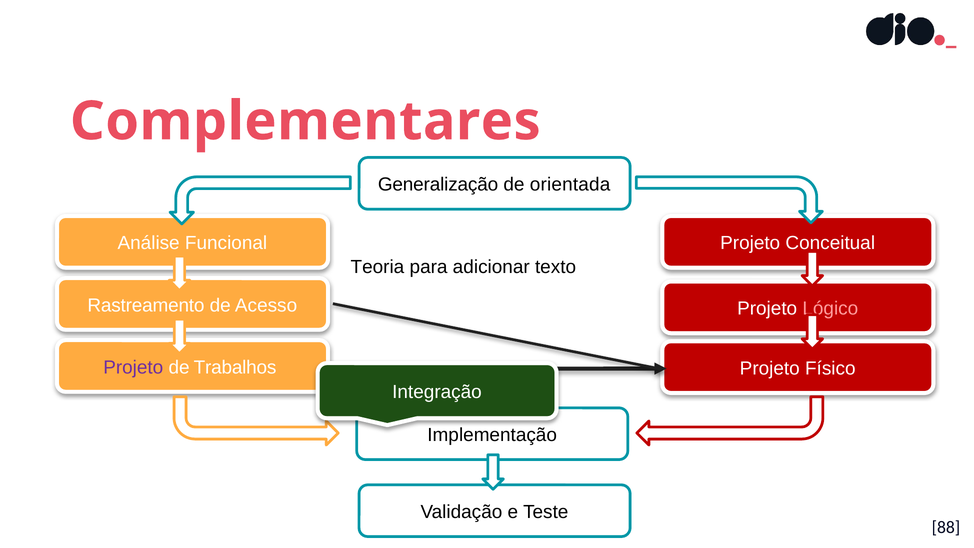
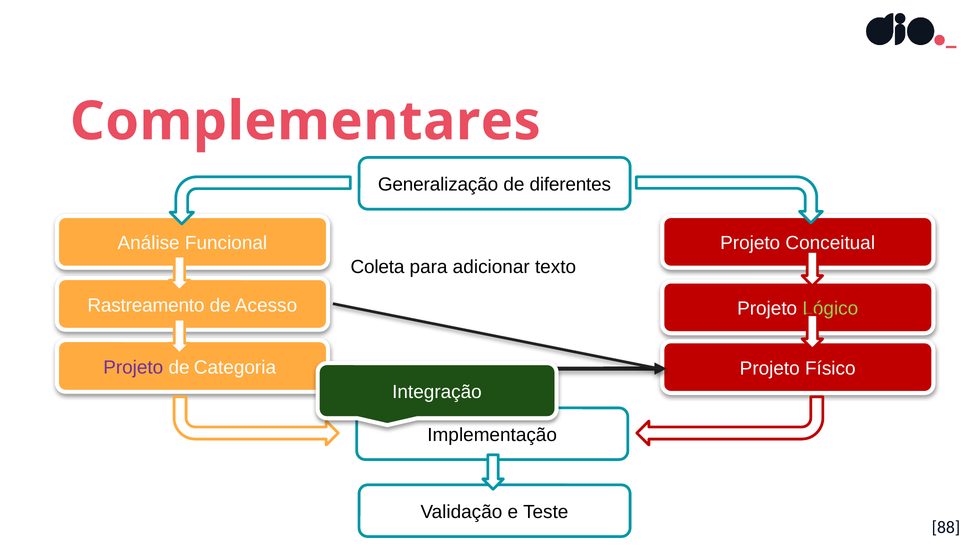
orientada: orientada -> diferentes (570, 185)
Teoria: Teoria -> Coleta (378, 267)
Lógico colour: pink -> light green (830, 309)
Trabalhos: Trabalhos -> Categoria (235, 367)
